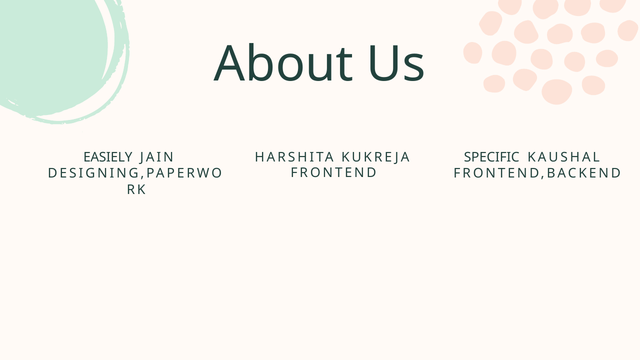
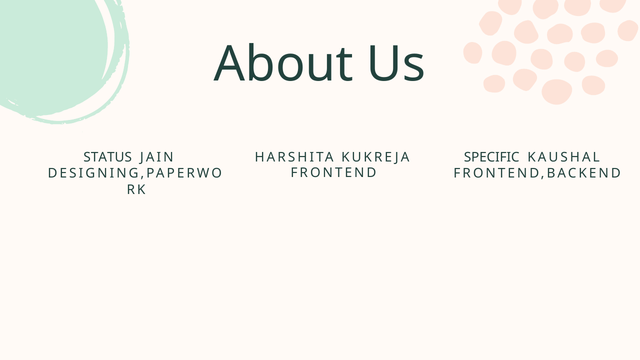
EASIELY: EASIELY -> STATUS (108, 157)
